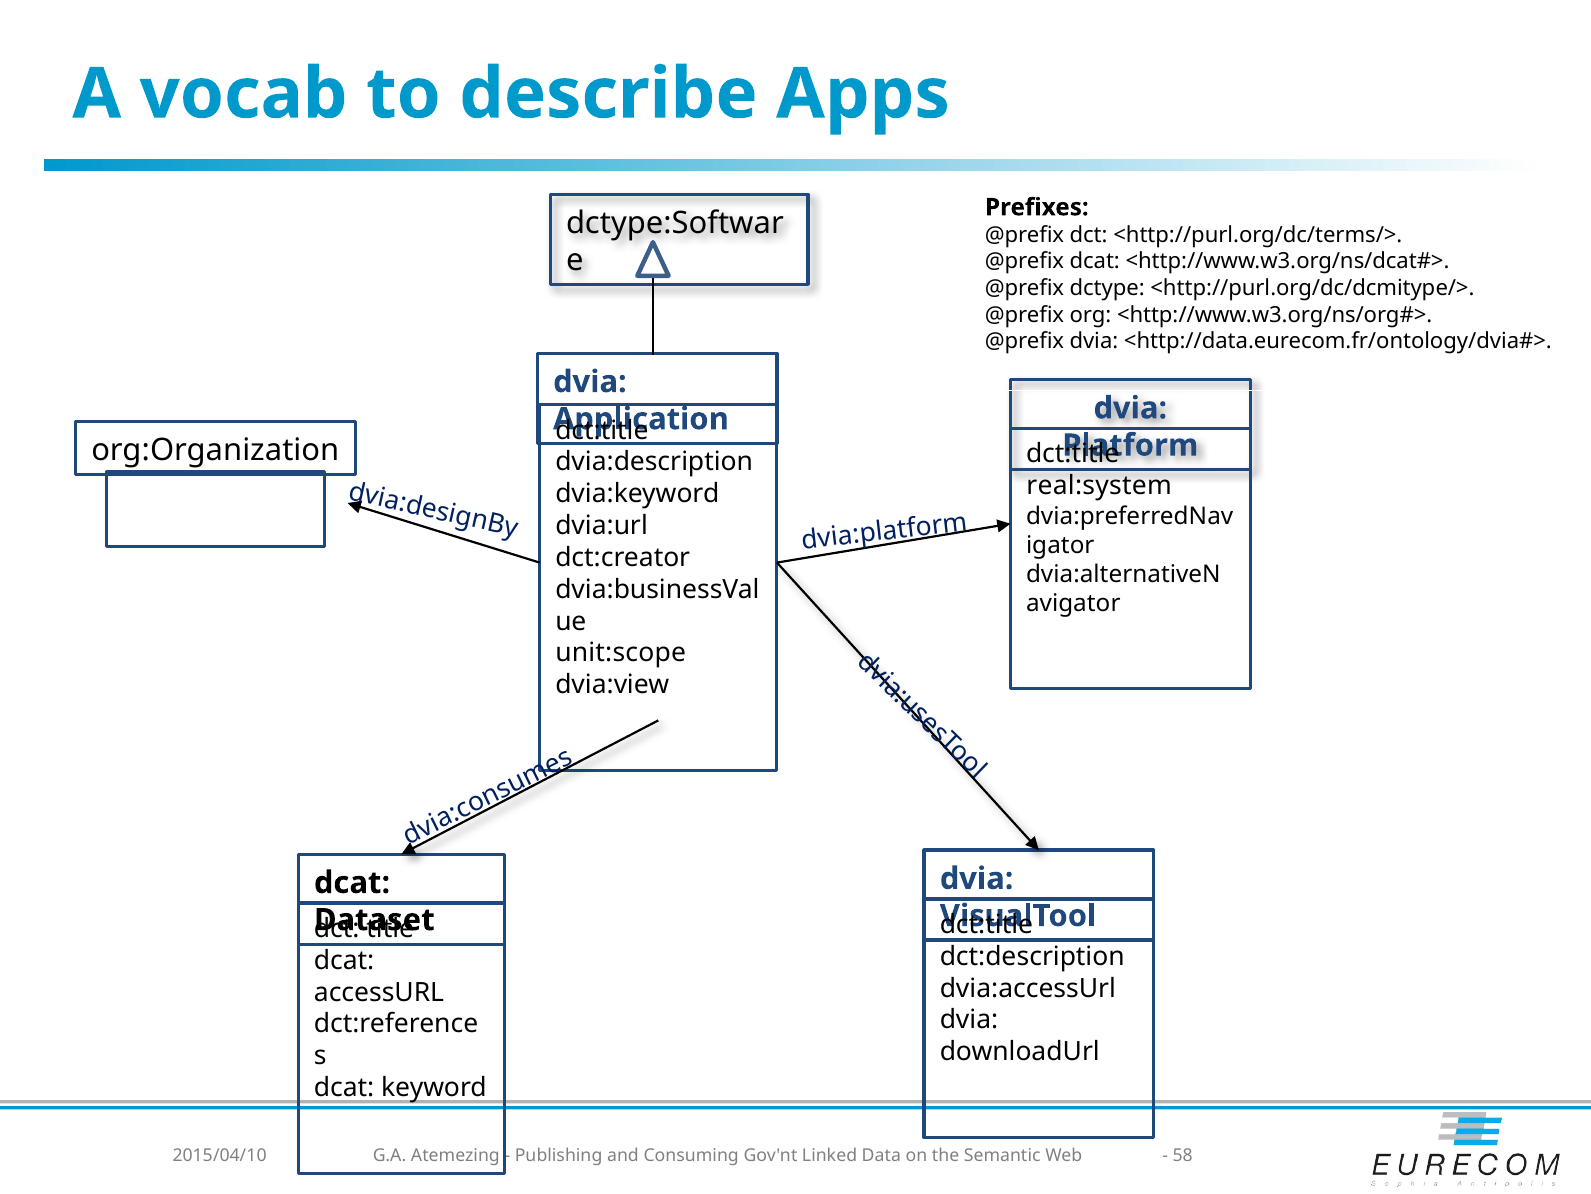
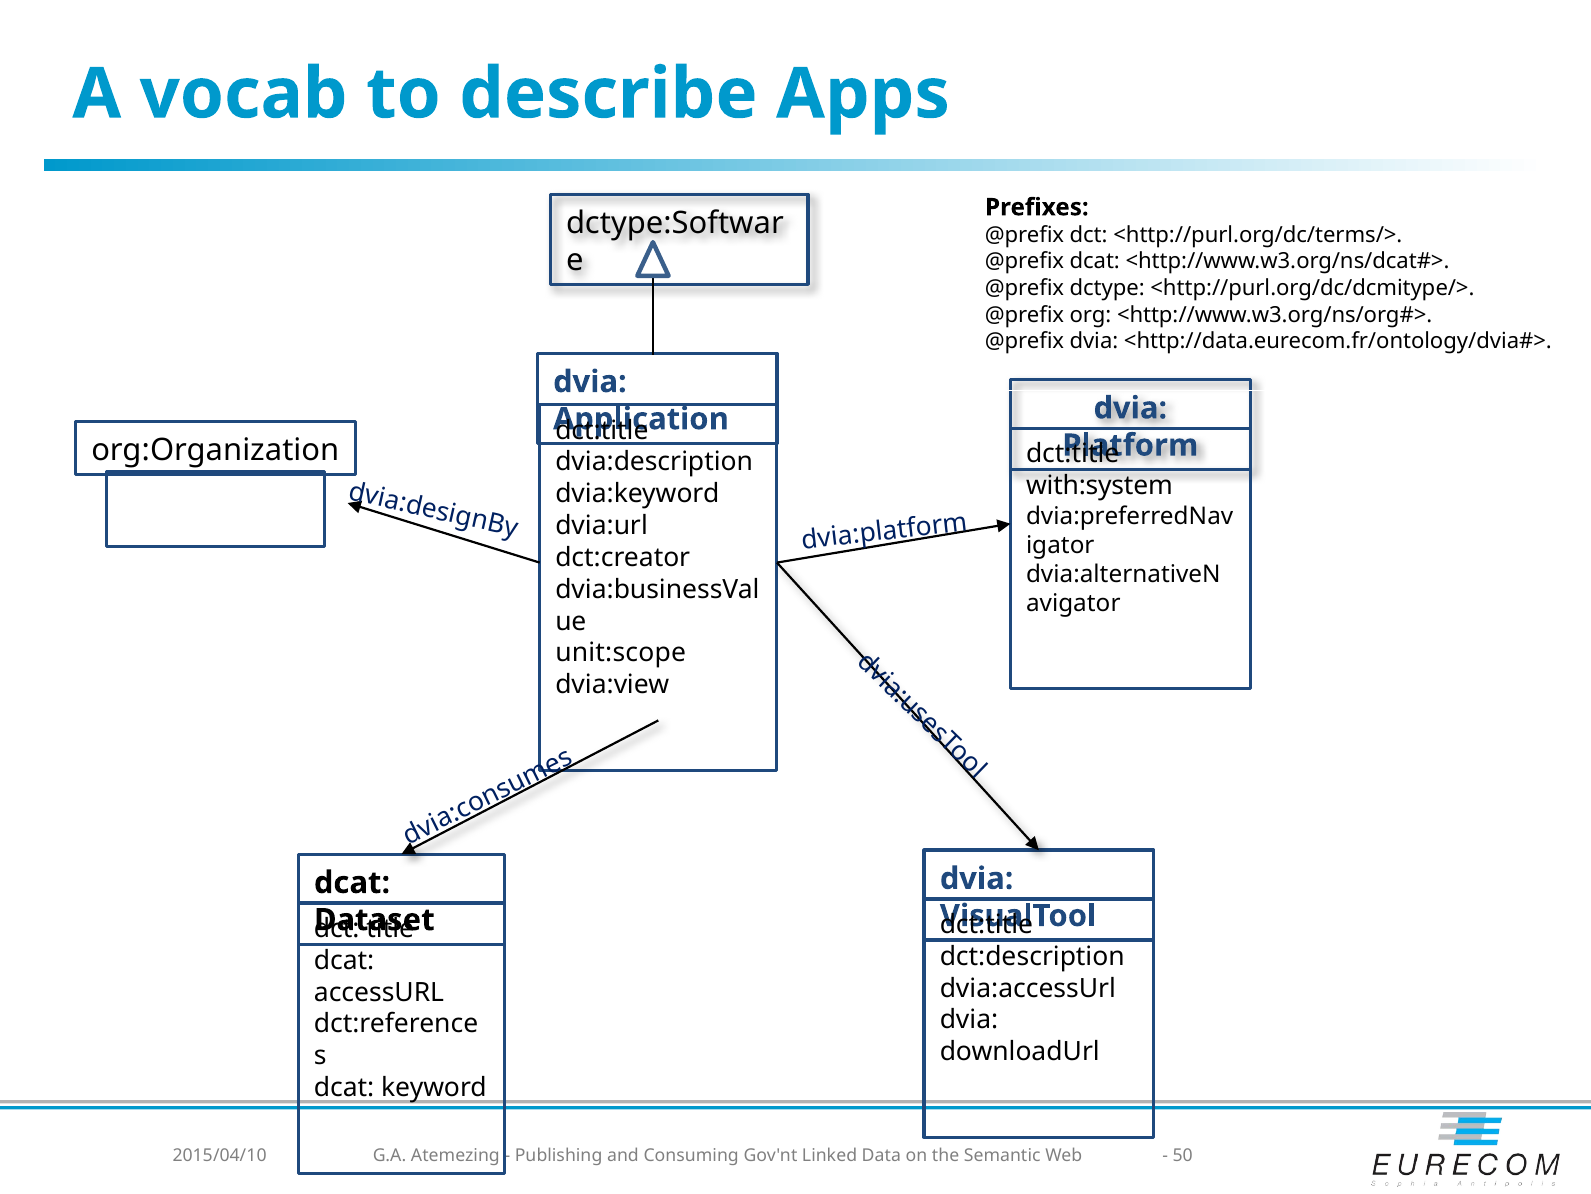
real:system: real:system -> with:system (1099, 486)
58: 58 -> 50 (1183, 1155)
